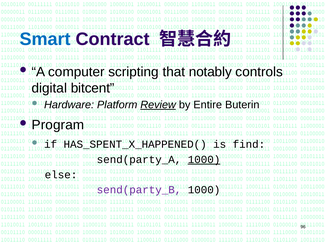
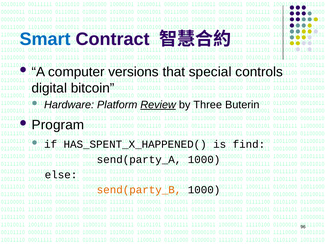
scripting: scripting -> versions (134, 72)
notably: notably -> special (210, 72)
bitcent: bitcent -> bitcoin (93, 88)
Entire: Entire -> Three (208, 105)
1000 underline: present -> none (204, 159)
send(party_B colour: purple -> orange (139, 190)
